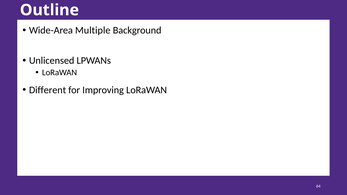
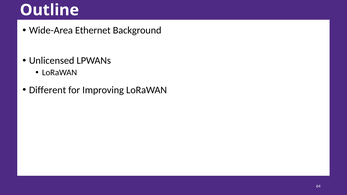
Multiple: Multiple -> Ethernet (93, 30)
